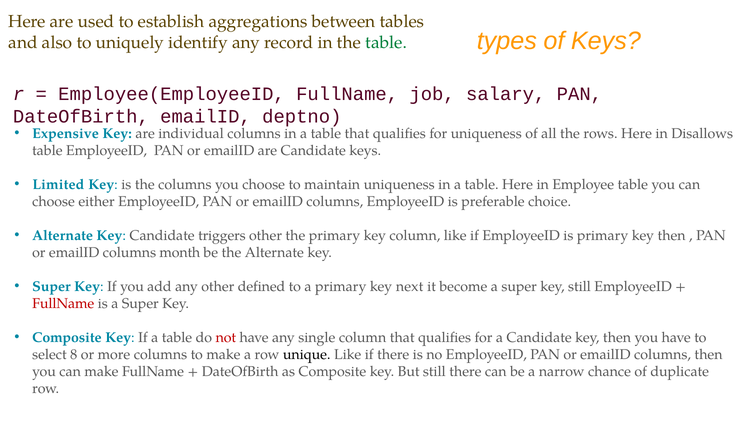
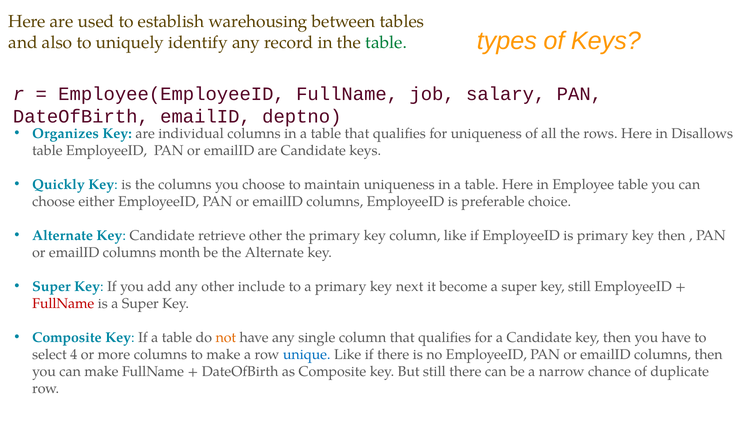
aggregations: aggregations -> warehousing (258, 22)
Expensive: Expensive -> Organizes (66, 133)
Limited: Limited -> Quickly (58, 184)
triggers: triggers -> retrieve (222, 235)
defined: defined -> include (261, 286)
not colour: red -> orange (226, 337)
8: 8 -> 4 (74, 354)
unique colour: black -> blue (307, 354)
